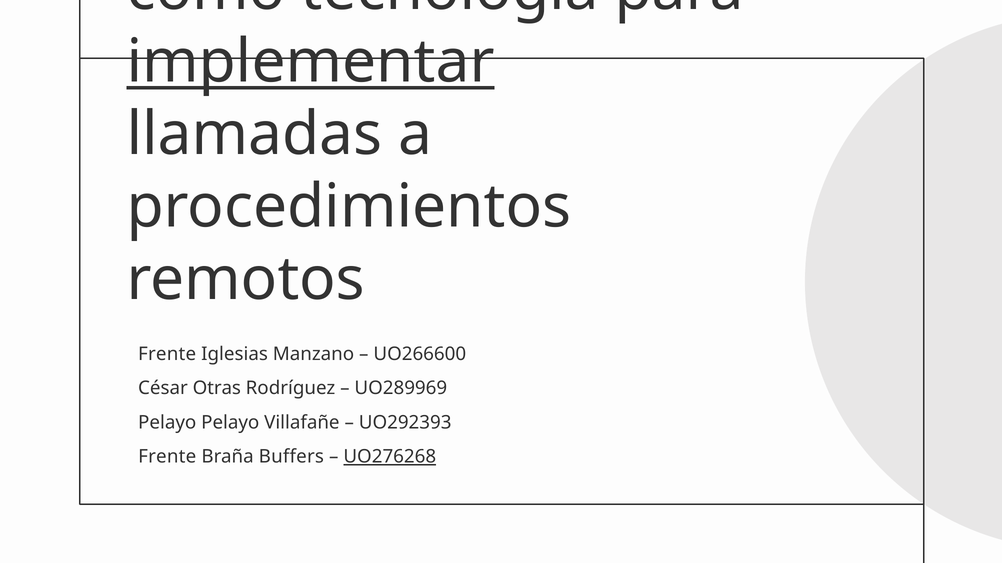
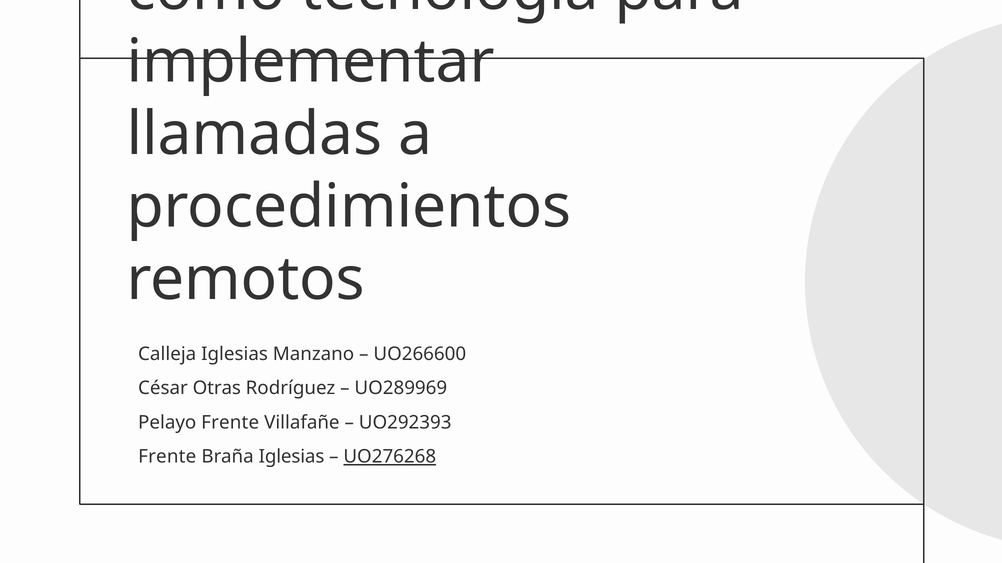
implementar underline: present -> none (311, 62)
Frente: Frente -> Calleja (167, 354)
Pelayo Pelayo: Pelayo -> Frente (230, 423)
Braña Buffers: Buffers -> Iglesias (292, 457)
